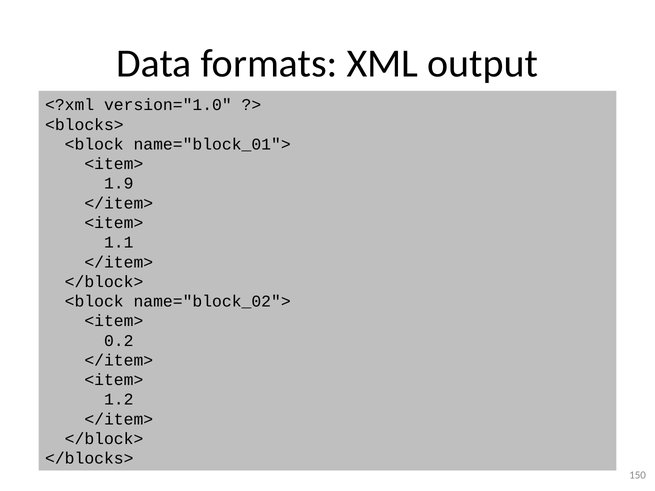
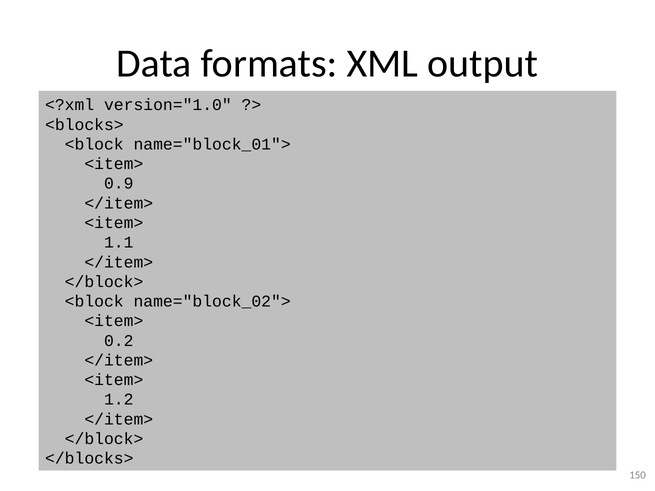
1.9: 1.9 -> 0.9 (119, 184)
